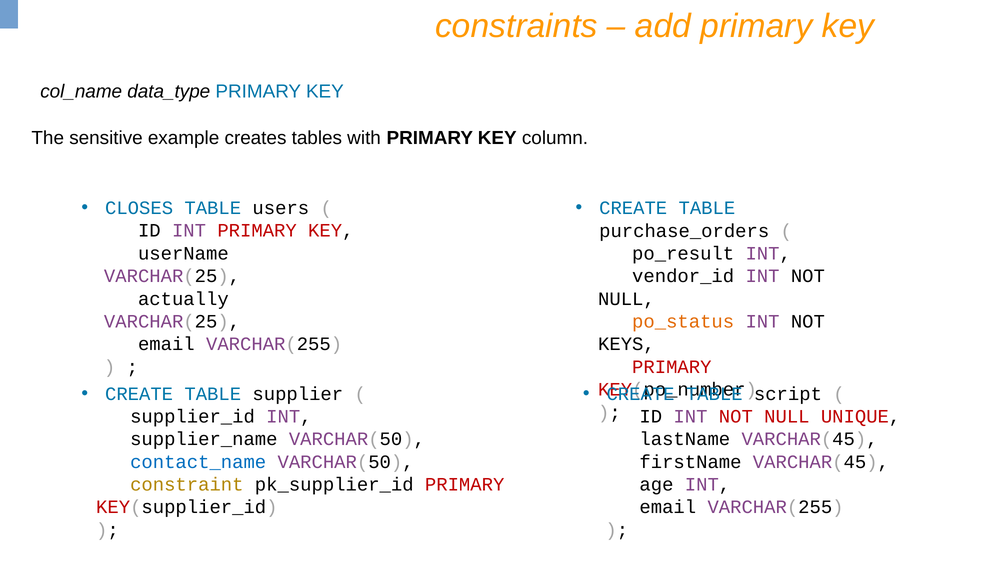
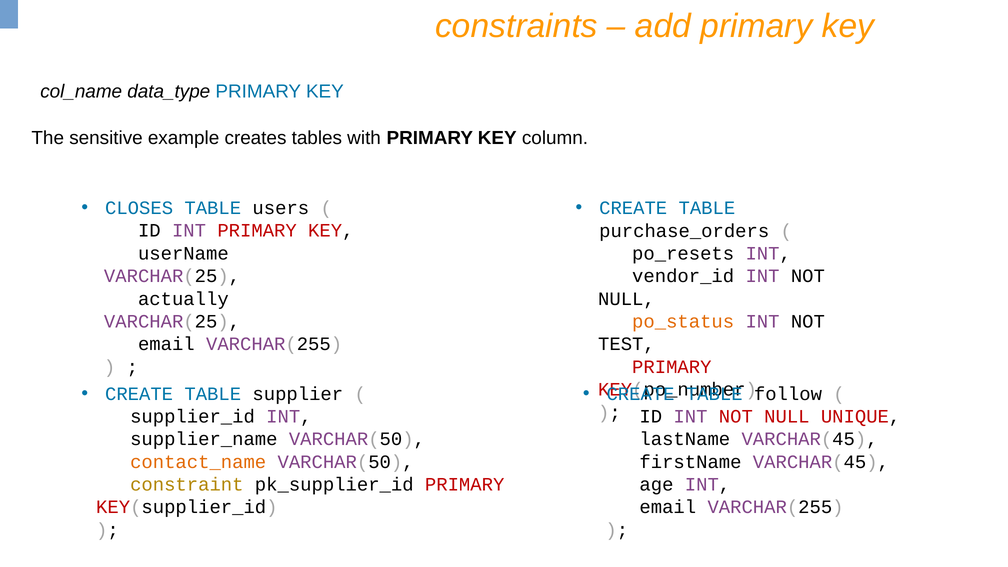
po_result: po_result -> po_resets (683, 254)
KEYS: KEYS -> TEST (626, 344)
script: script -> follow (788, 394)
contact_name colour: blue -> orange (198, 462)
